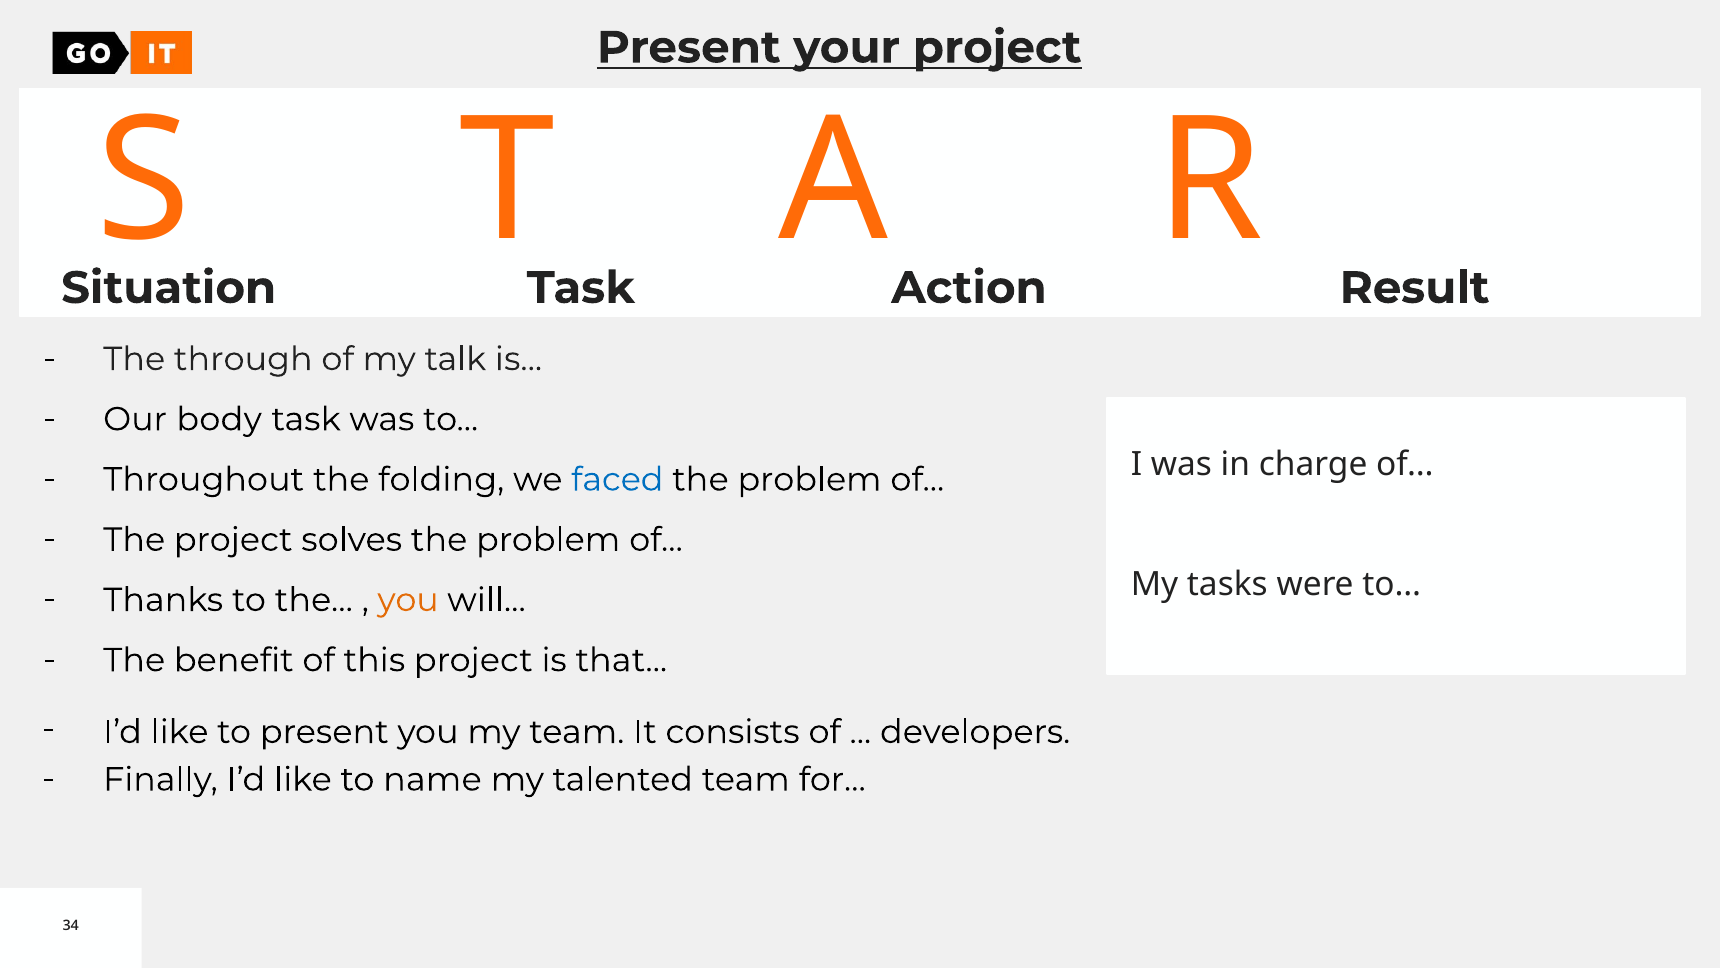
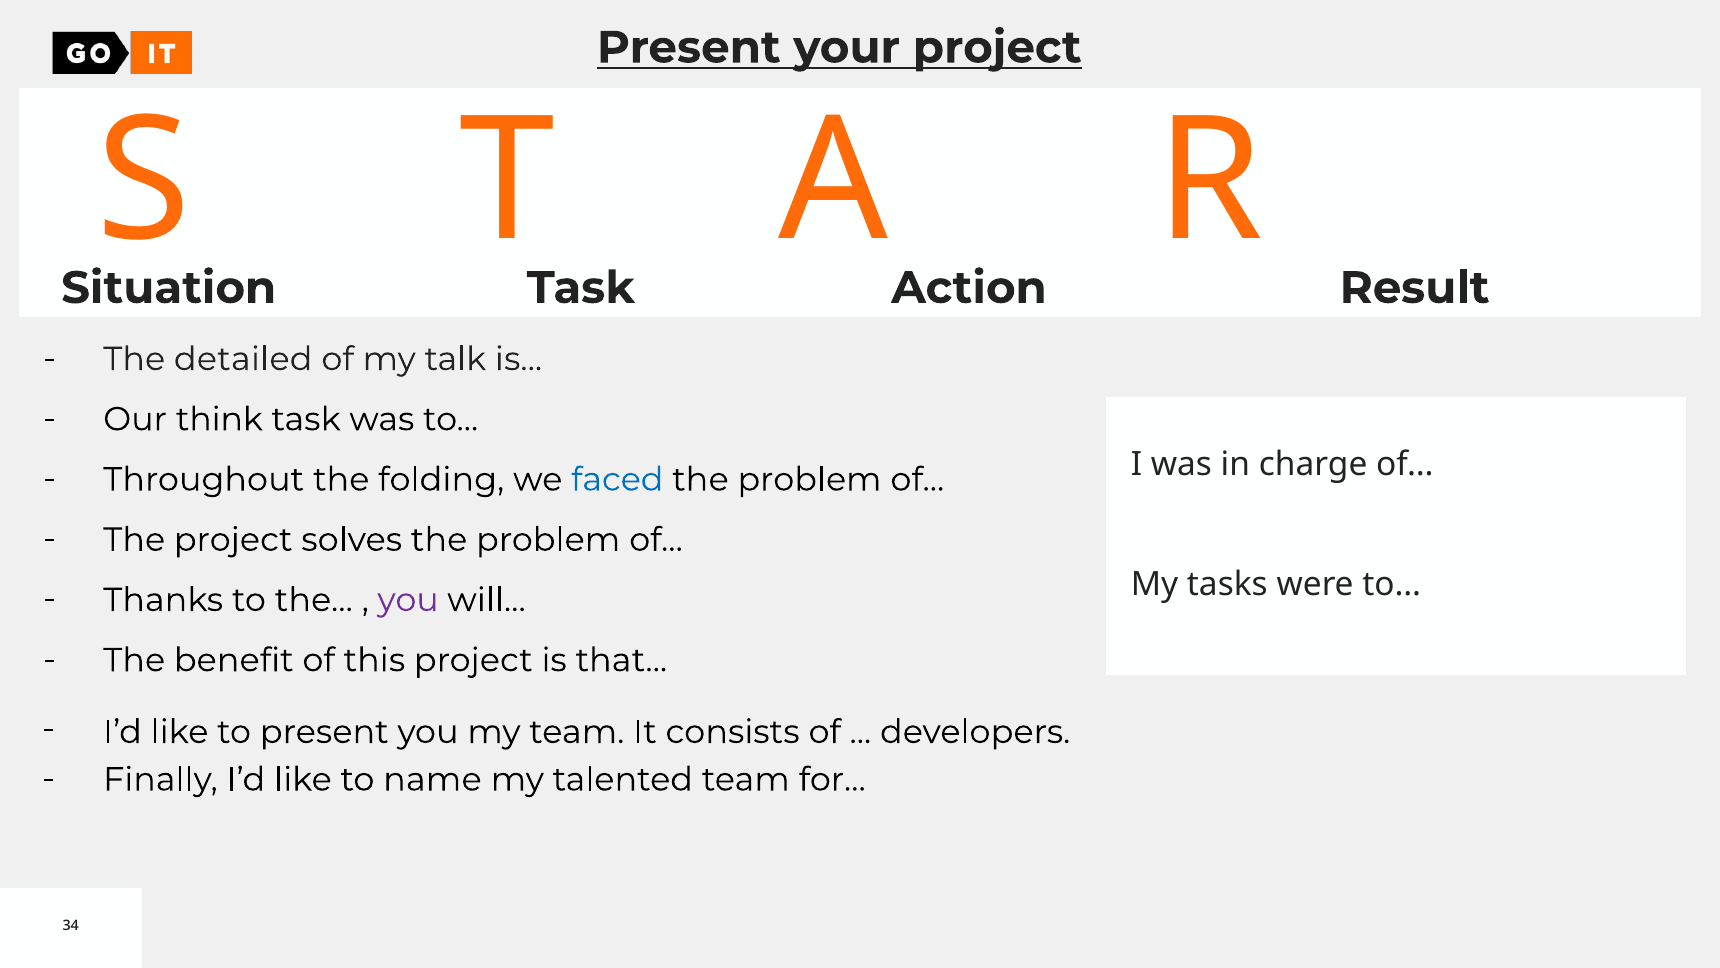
through: through -> detailed (243, 359)
body: body -> think (219, 419)
you colour: orange -> purple (408, 600)
